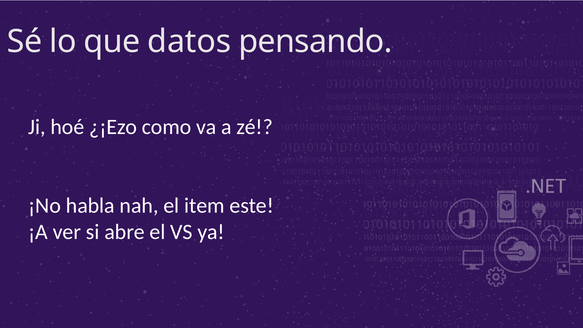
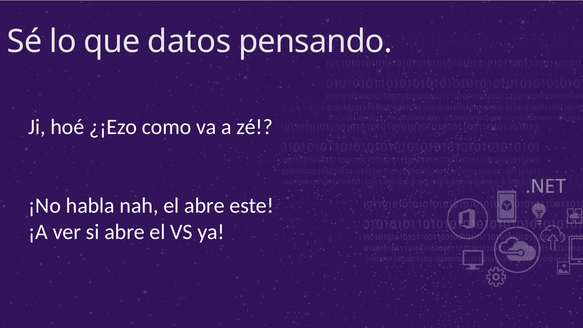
el item: item -> abre (204, 206)
